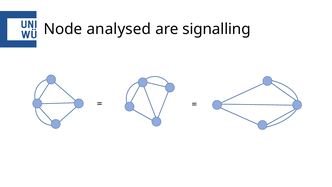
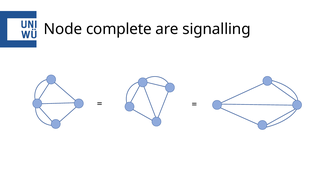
analysed: analysed -> complete (119, 29)
